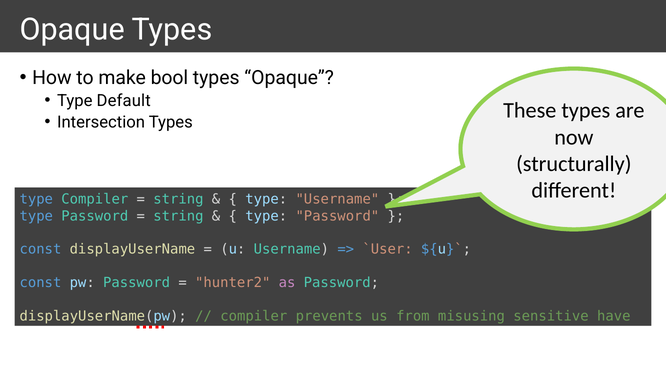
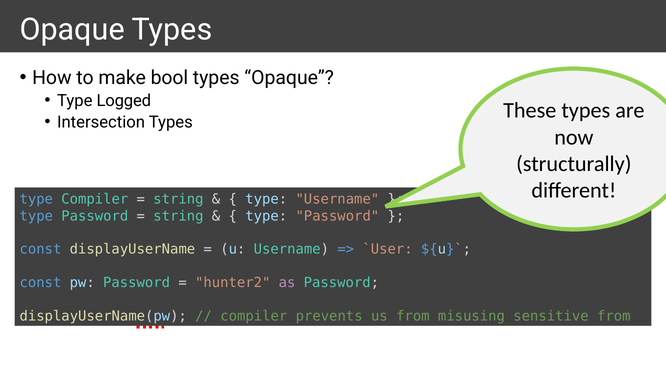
Default: Default -> Logged (124, 101)
sensitive have: have -> from (614, 316)
